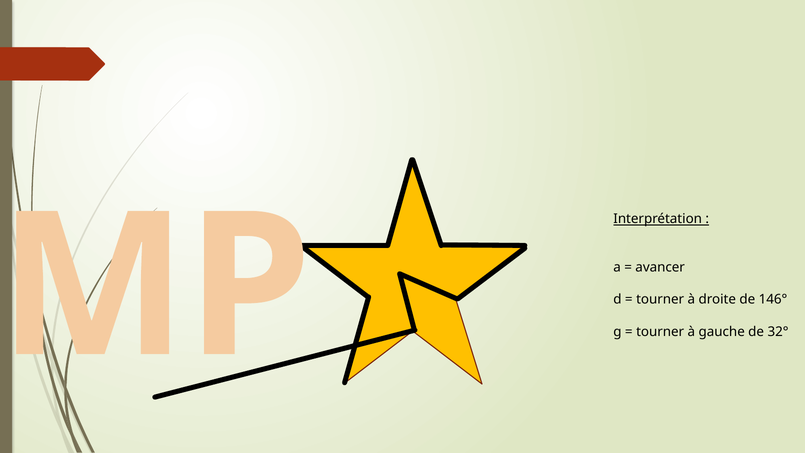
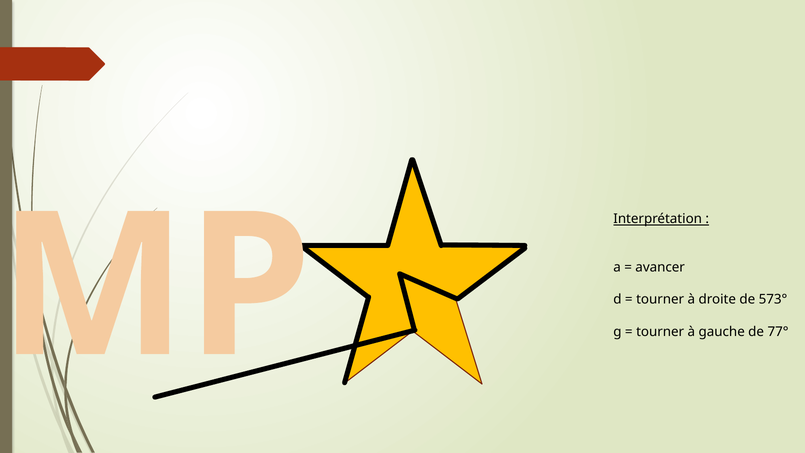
146°: 146° -> 573° (773, 299)
32°: 32° -> 77° (778, 331)
